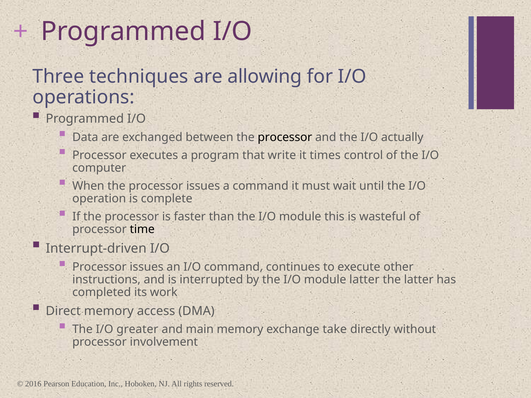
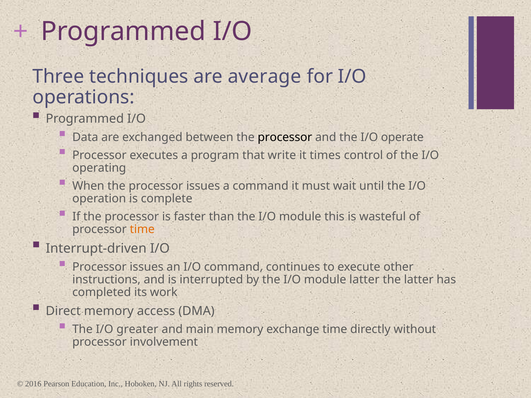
allowing: allowing -> average (265, 77)
actually: actually -> operate (402, 137)
computer: computer -> operating (99, 168)
time colour: black -> orange (142, 229)
exchange take: take -> time (335, 329)
